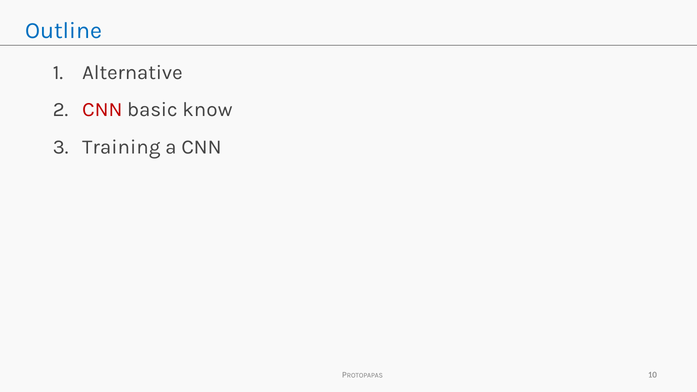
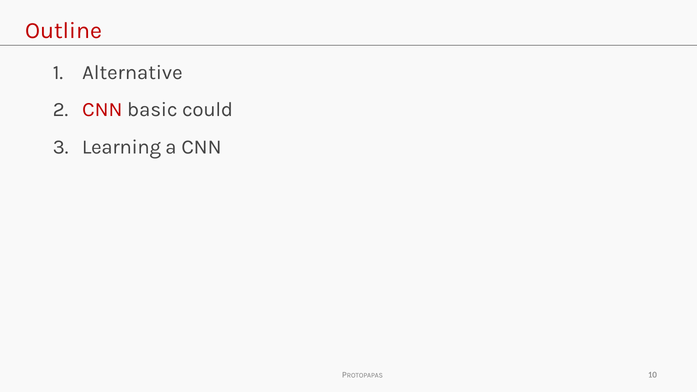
Outline colour: blue -> red (64, 31)
know: know -> could (208, 110)
Training: Training -> Learning (121, 147)
